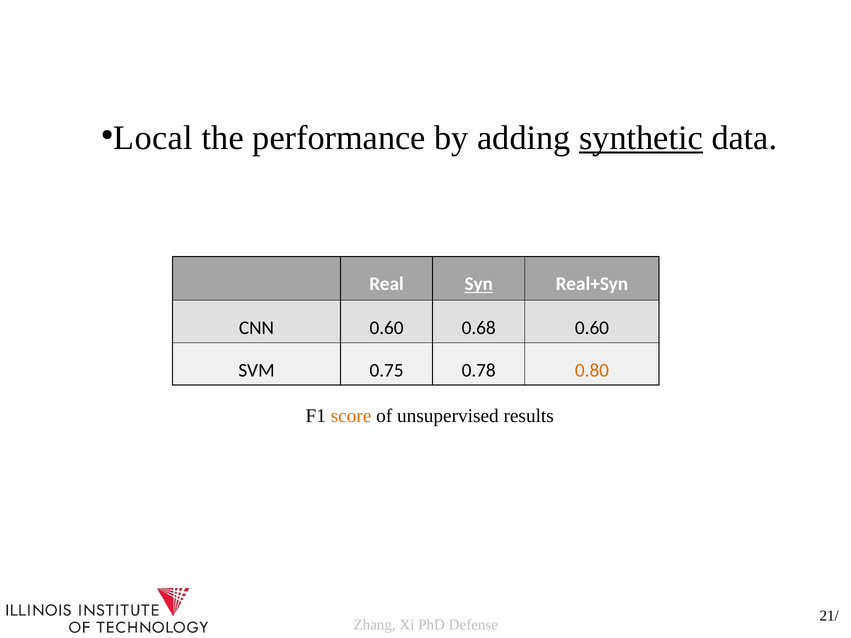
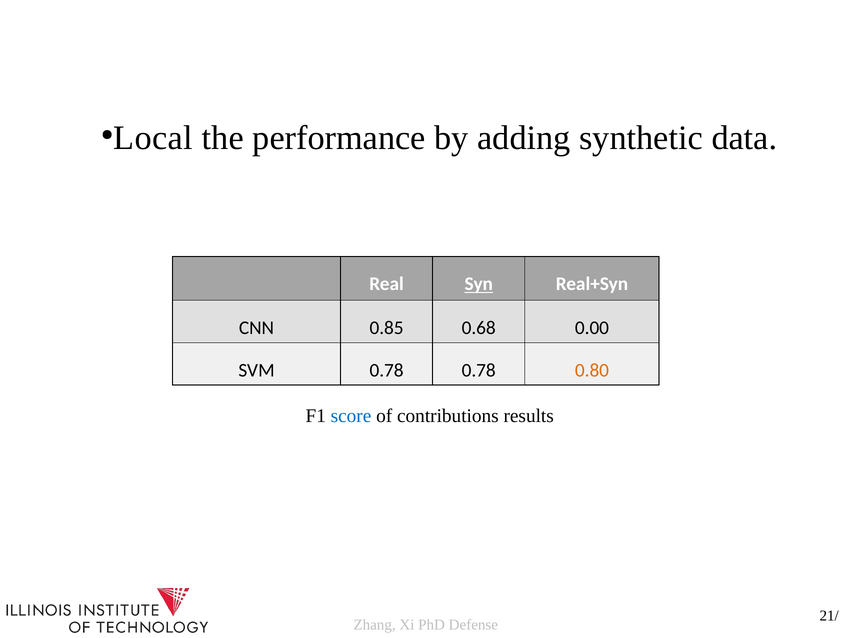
synthetic underline: present -> none (641, 138)
CNN 0.60: 0.60 -> 0.85 (387, 328)
0.68 0.60: 0.60 -> 0.00 (592, 328)
SVM 0.75: 0.75 -> 0.78 (387, 370)
score colour: orange -> blue (351, 416)
unsupervised: unsupervised -> contributions (448, 416)
